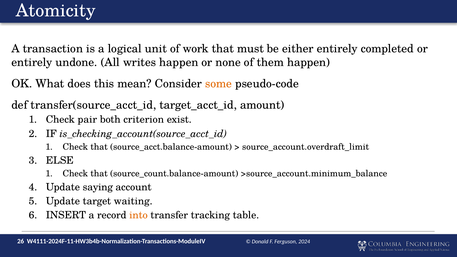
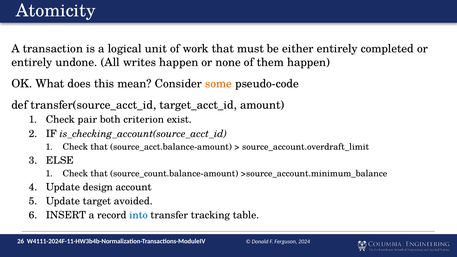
saying: saying -> design (98, 187)
waiting: waiting -> avoided (133, 201)
into colour: orange -> blue (138, 215)
